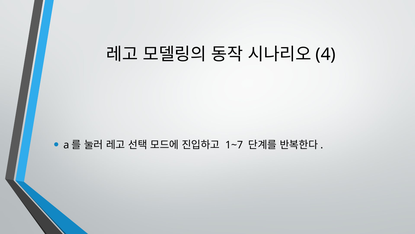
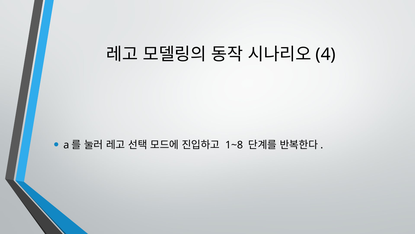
1~7: 1~7 -> 1~8 (234, 145)
